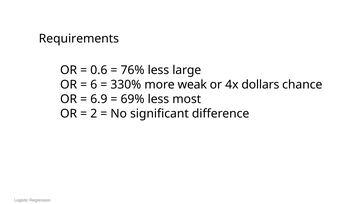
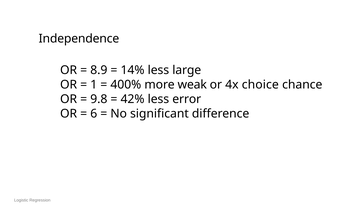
Requirements: Requirements -> Independence (79, 39)
0.6: 0.6 -> 8.9 (99, 70)
76%: 76% -> 14% (133, 70)
6: 6 -> 1 (94, 85)
330%: 330% -> 400% (126, 85)
dollars: dollars -> choice (260, 85)
6.9: 6.9 -> 9.8 (99, 99)
69%: 69% -> 42% (133, 99)
most: most -> error (187, 99)
2: 2 -> 6 (94, 114)
